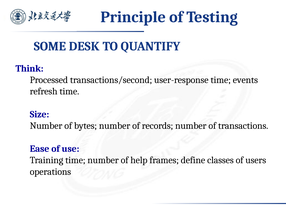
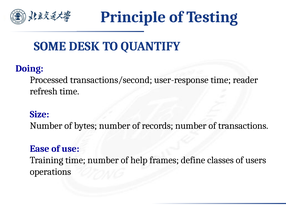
Think: Think -> Doing (29, 68)
events: events -> reader (245, 80)
